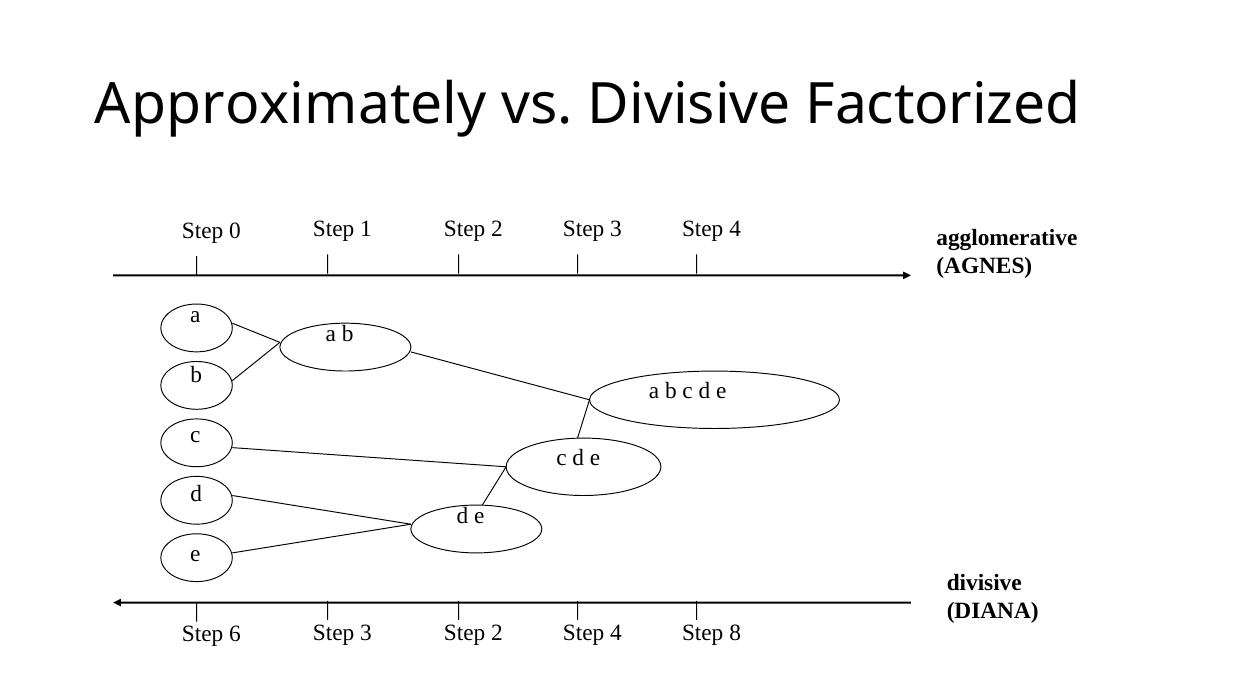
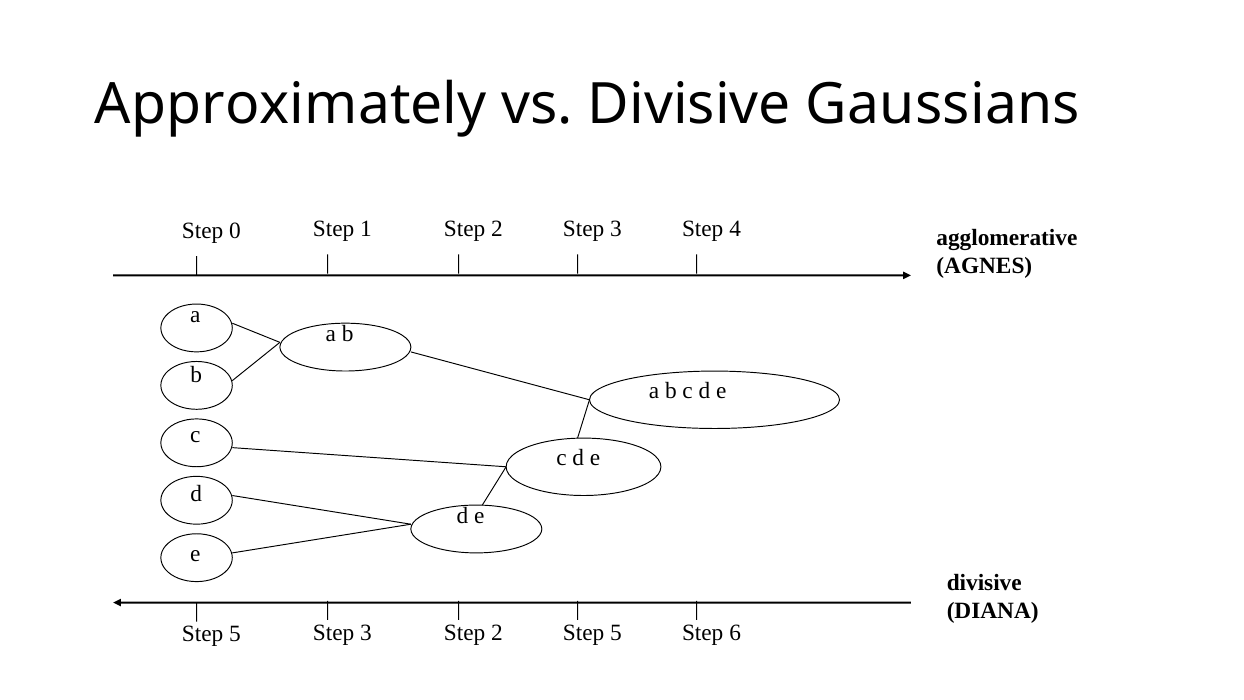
Factorized: Factorized -> Gaussians (943, 104)
6: 6 -> 5 (235, 634)
2 Step 4: 4 -> 5 (616, 632)
8: 8 -> 6 (735, 632)
